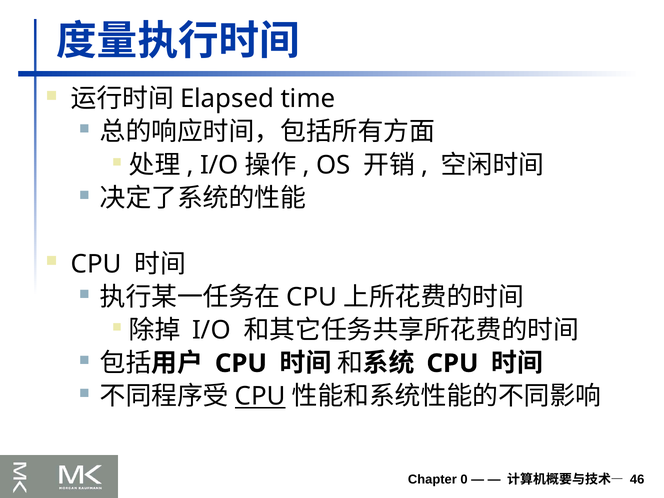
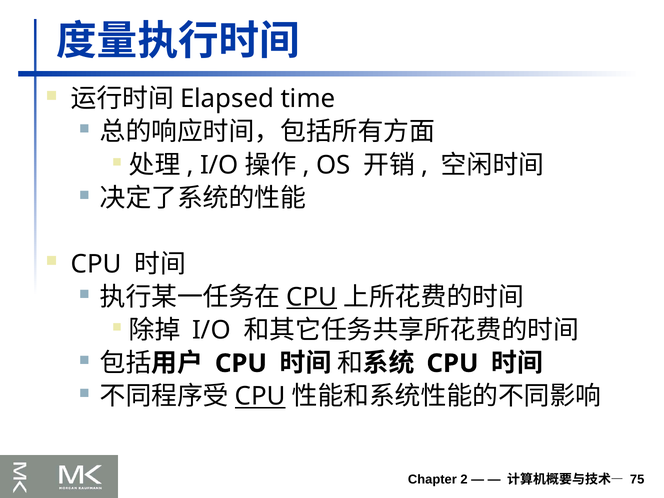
CPU underline: none -> present (312, 297)
0: 0 -> 2 (464, 479)
46: 46 -> 75 (637, 479)
